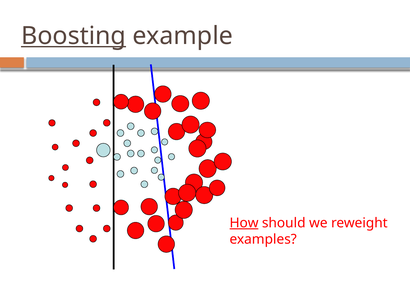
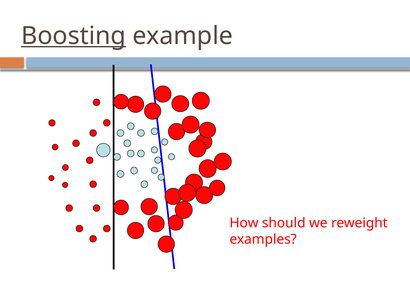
How underline: present -> none (244, 223)
